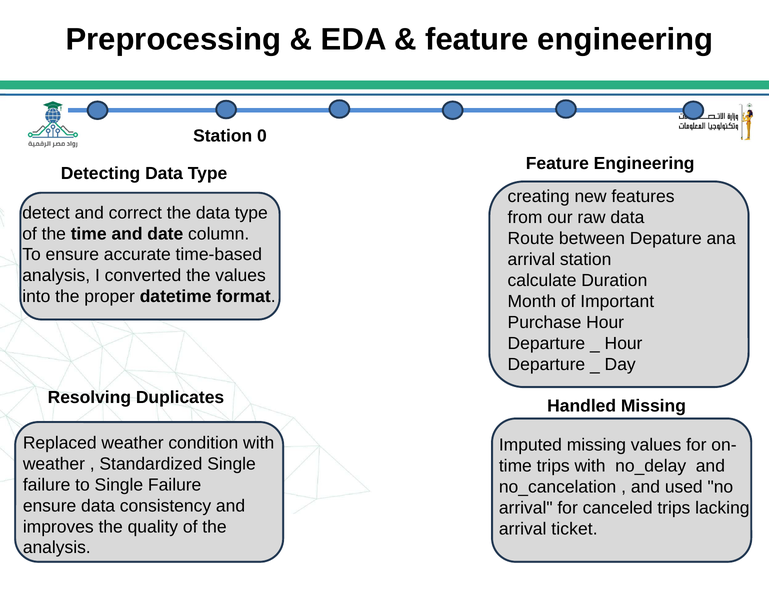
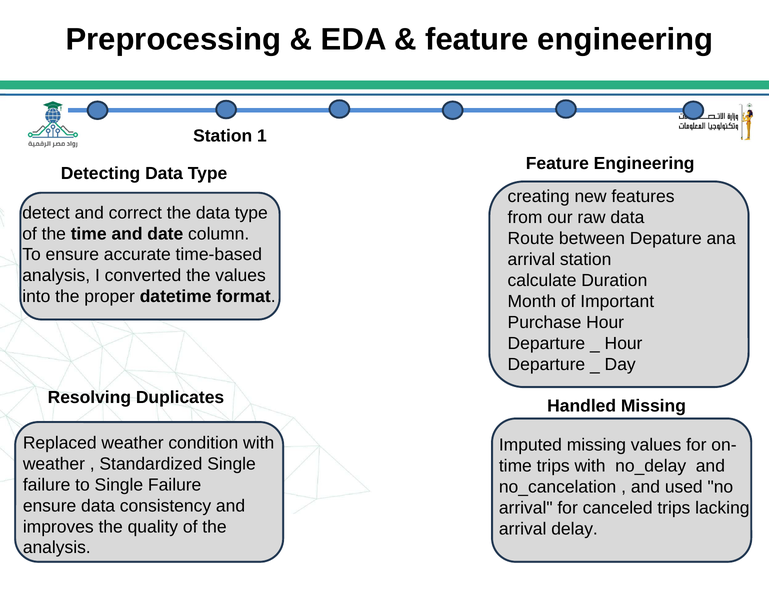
0: 0 -> 1 (262, 136)
ticket: ticket -> delay (575, 529)
